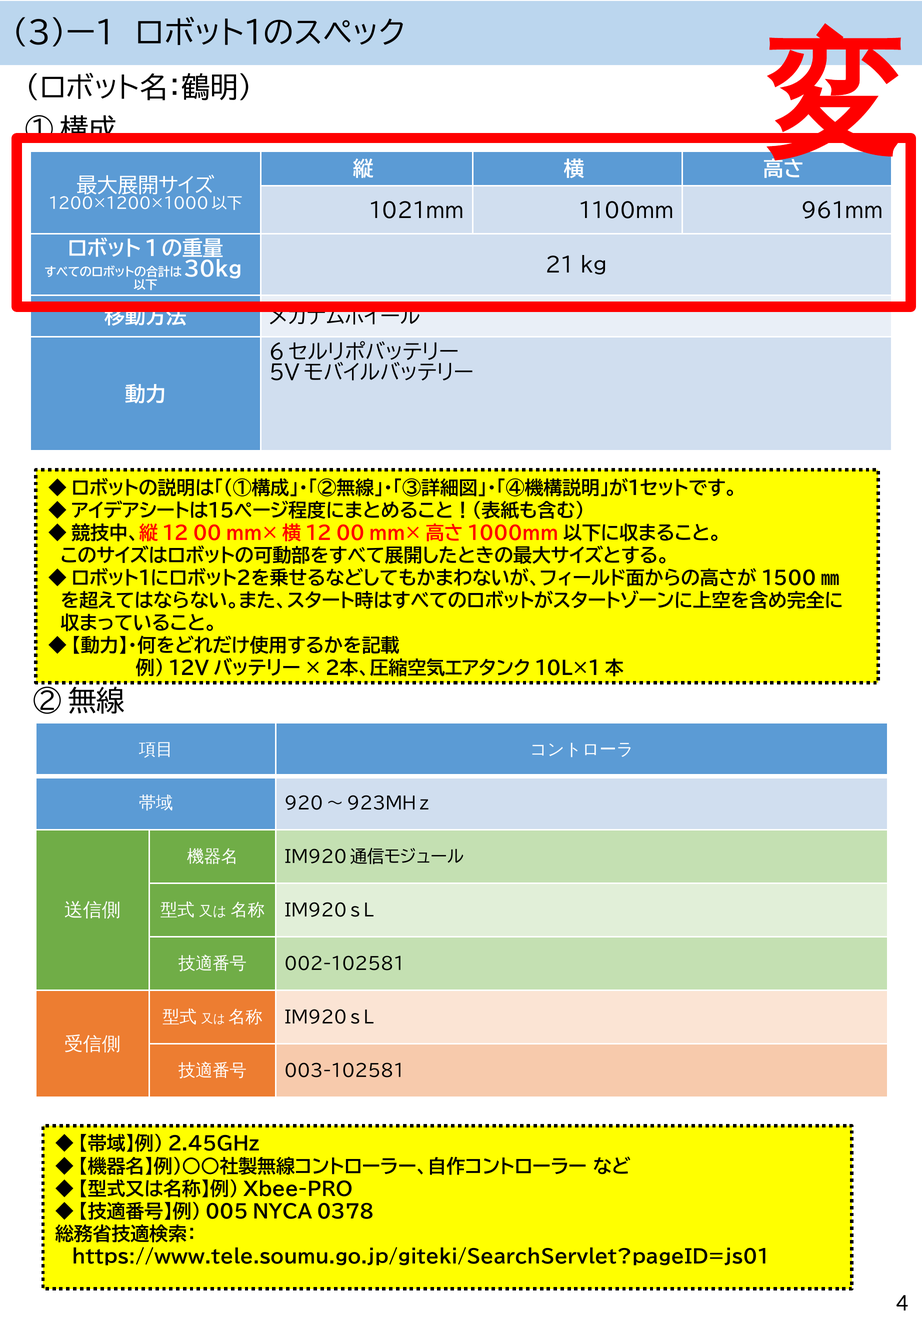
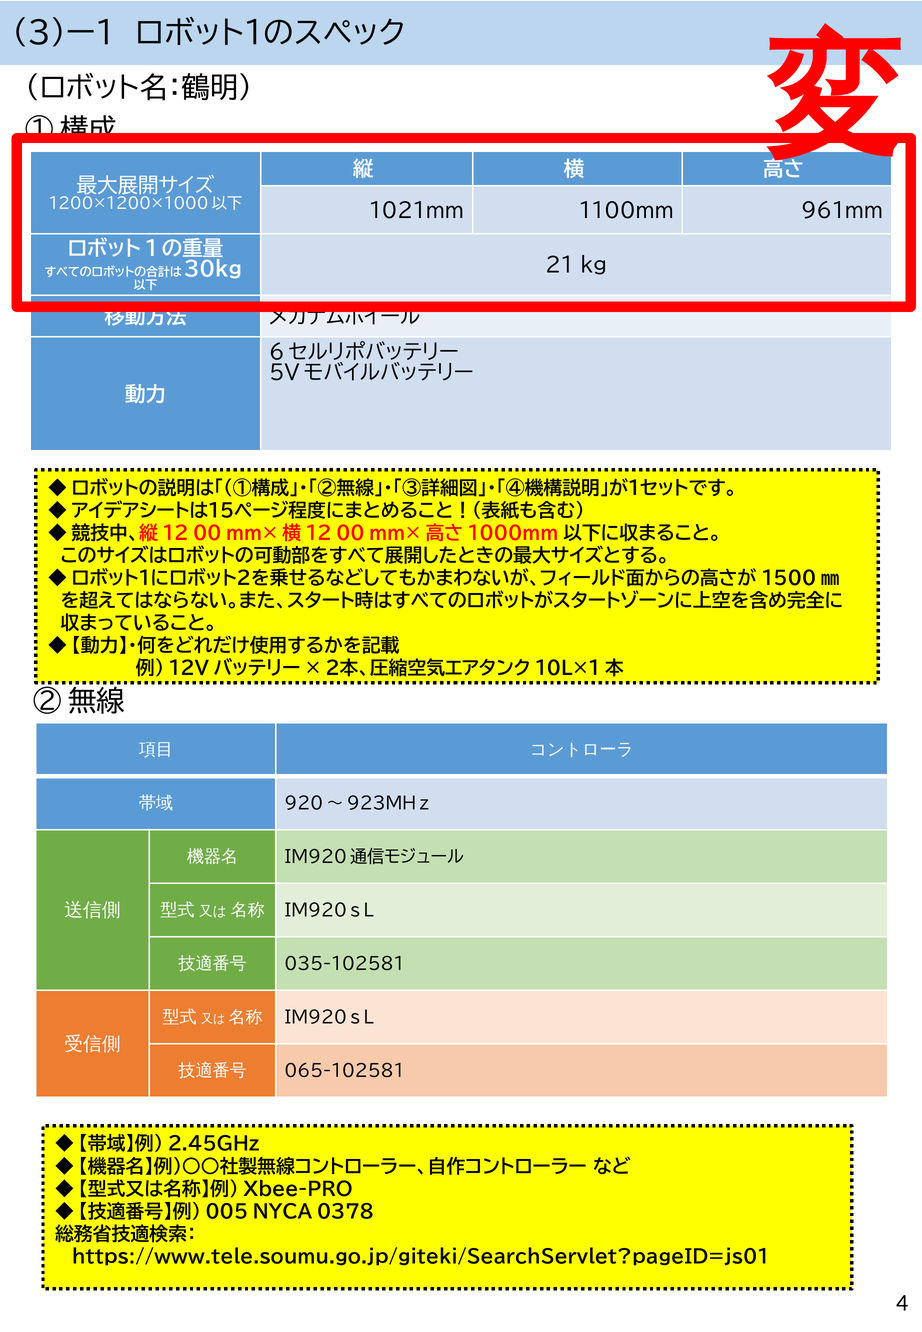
002-102581: 002-102581 -> 035-102581 (344, 964)
003-102581: 003-102581 -> 065-102581 (344, 1071)
